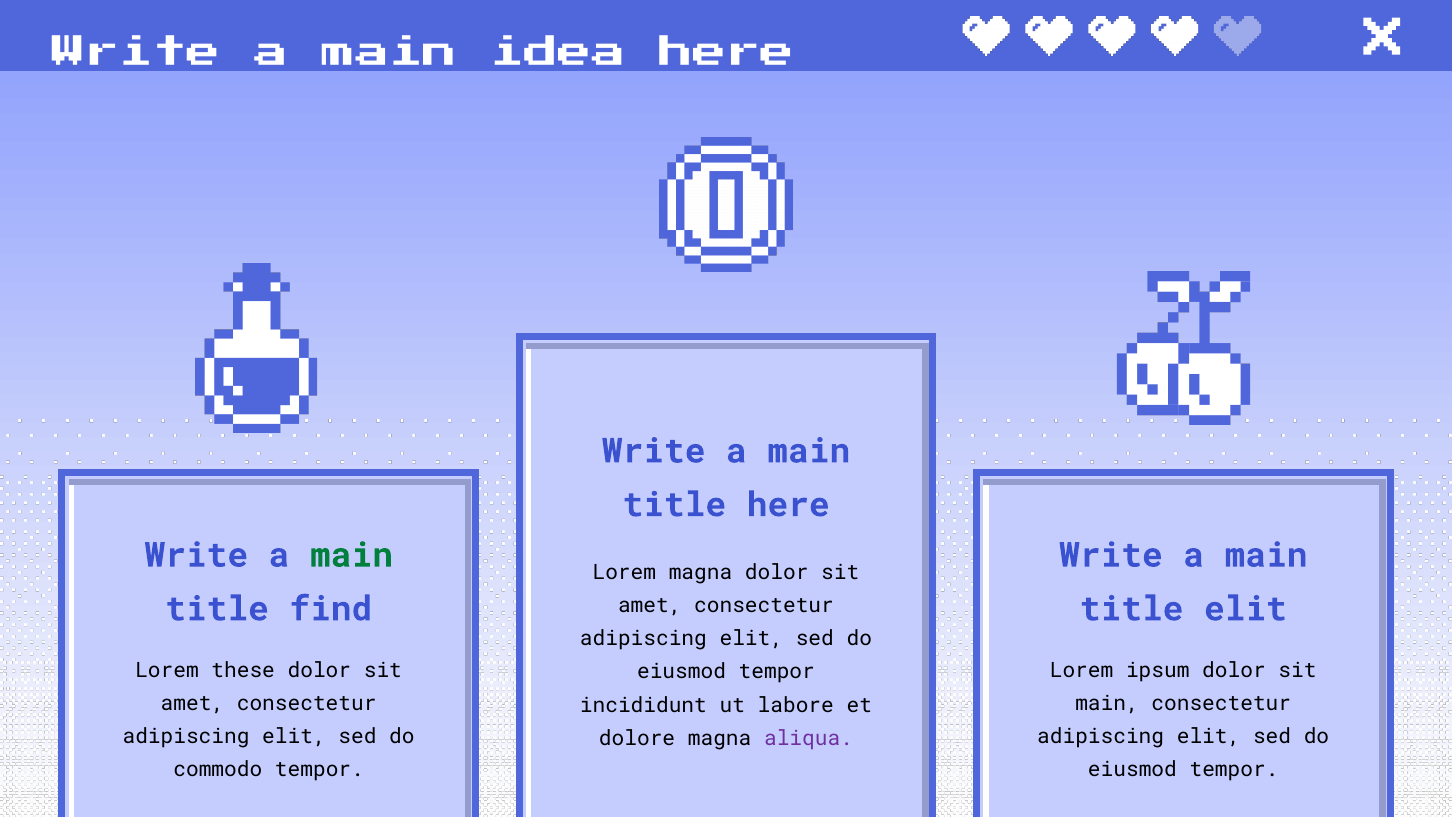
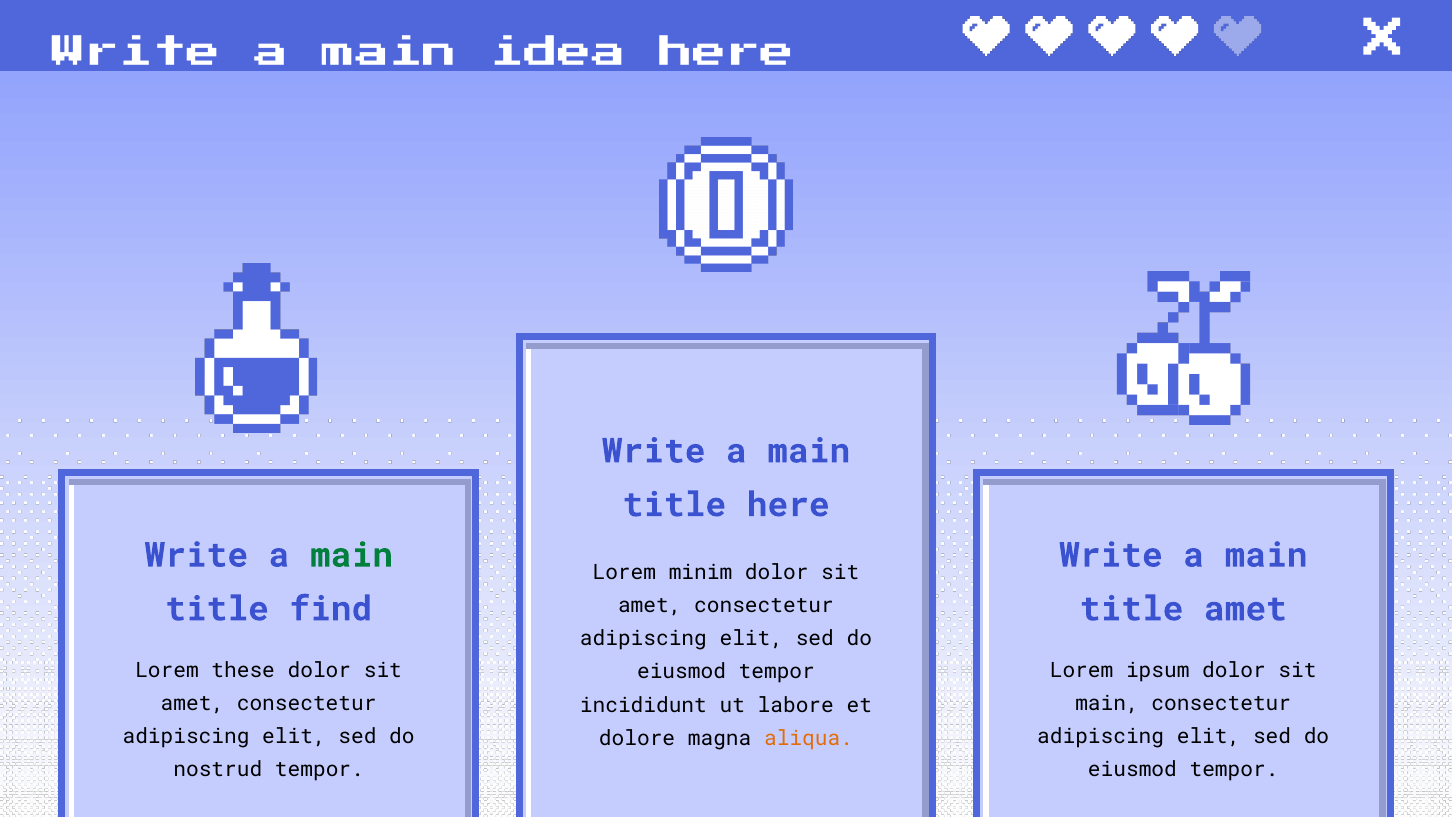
Lorem magna: magna -> minim (701, 573)
title elit: elit -> amet (1245, 609)
aliqua colour: purple -> orange (809, 738)
commodo: commodo -> nostrud (218, 770)
